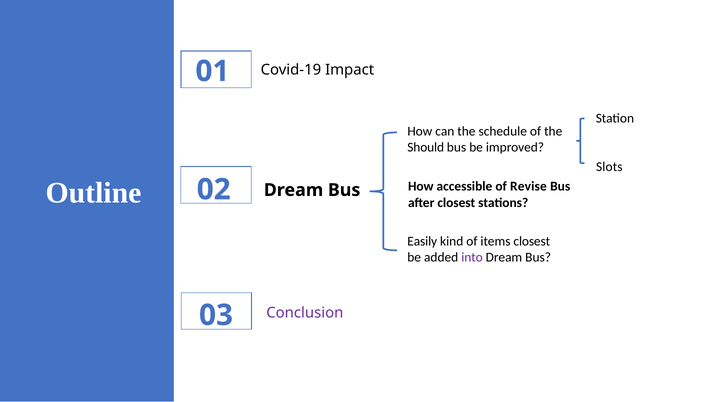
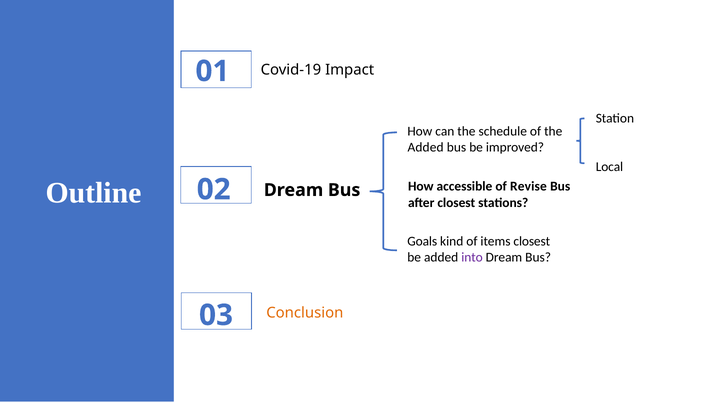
Should: Should -> Added (426, 147)
Slots: Slots -> Local (609, 167)
Easily: Easily -> Goals (422, 241)
Conclusion colour: purple -> orange (305, 313)
